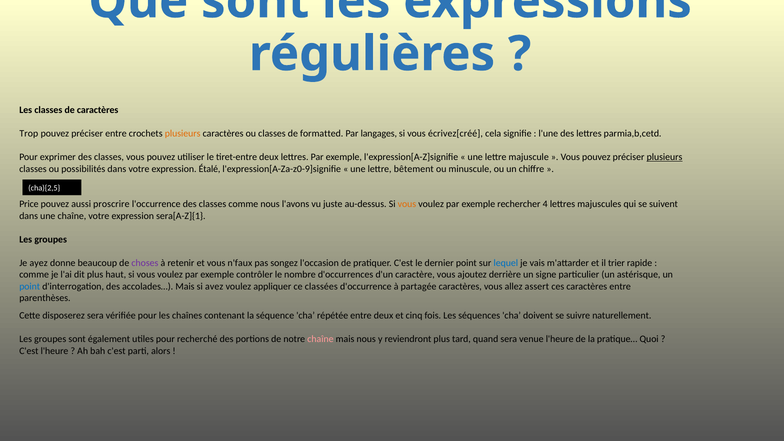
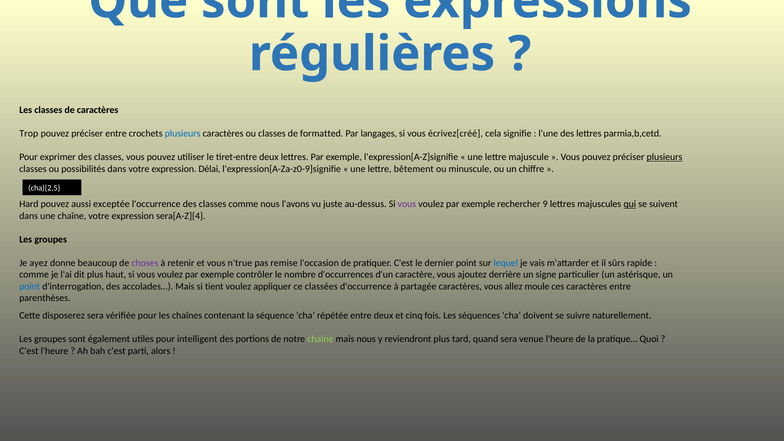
plusieurs colour: orange -> blue (183, 134)
Étalé: Étalé -> Délai (210, 169)
Price: Price -> Hard (29, 204)
proscrire: proscrire -> exceptée (111, 204)
vous colour: orange -> purple (407, 204)
4: 4 -> 9 (545, 204)
qui underline: none -> present (630, 204)
sera[A-Z]{1: sera[A-Z]{1 -> sera[A-Z]{4 (181, 216)
n'faux: n'faux -> n'true (240, 263)
songez: songez -> remise (284, 263)
trier: trier -> sûrs (616, 263)
avez: avez -> tient (214, 286)
assert: assert -> moule (537, 286)
recherché: recherché -> intelligent (197, 339)
chaîne colour: pink -> light green (320, 339)
